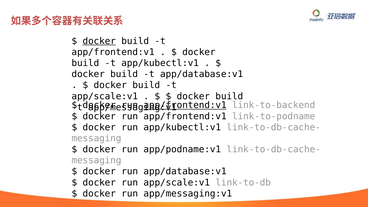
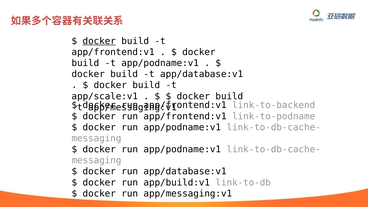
t app/kubectl:v1: app/kubectl:v1 -> app/podname:v1 (160, 63)
app/frontend:v1 underline: present -> none (185, 105)
app/kubectl:v1: app/kubectl:v1 -> app/podname:v1 (182, 127)
run app/scale:v1: app/scale:v1 -> app/build:v1 (177, 182)
